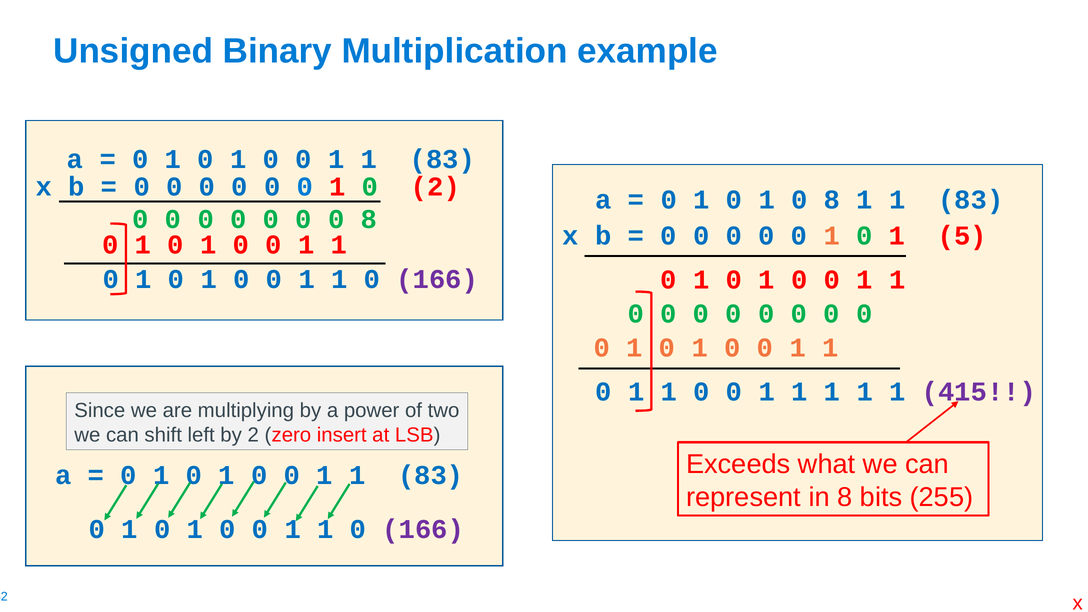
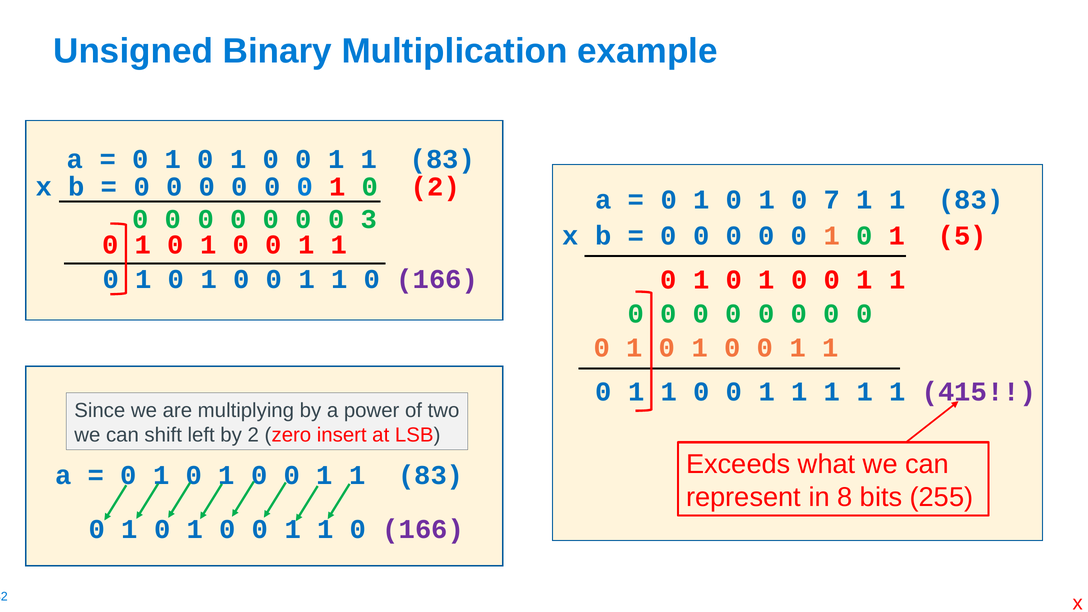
1 0 8: 8 -> 7 (832, 200)
0 0 8: 8 -> 3 (369, 219)
